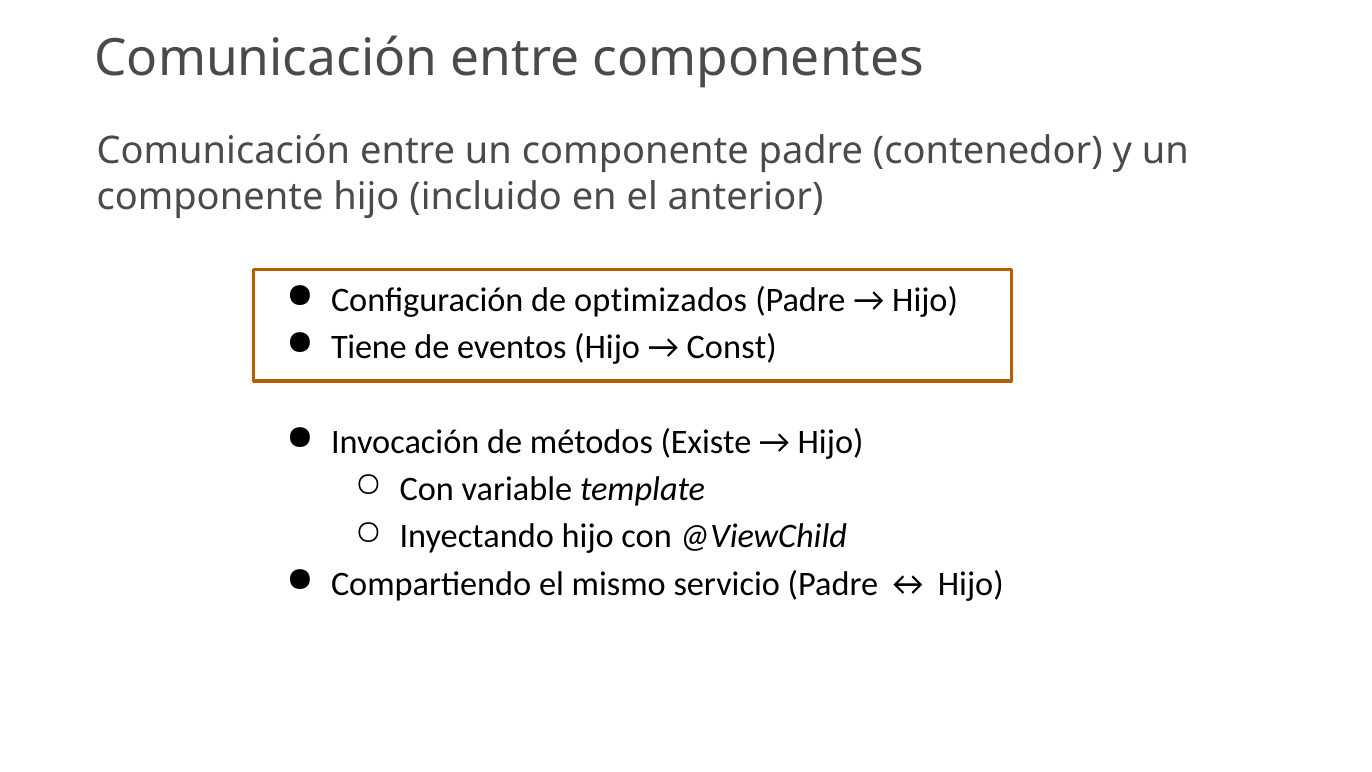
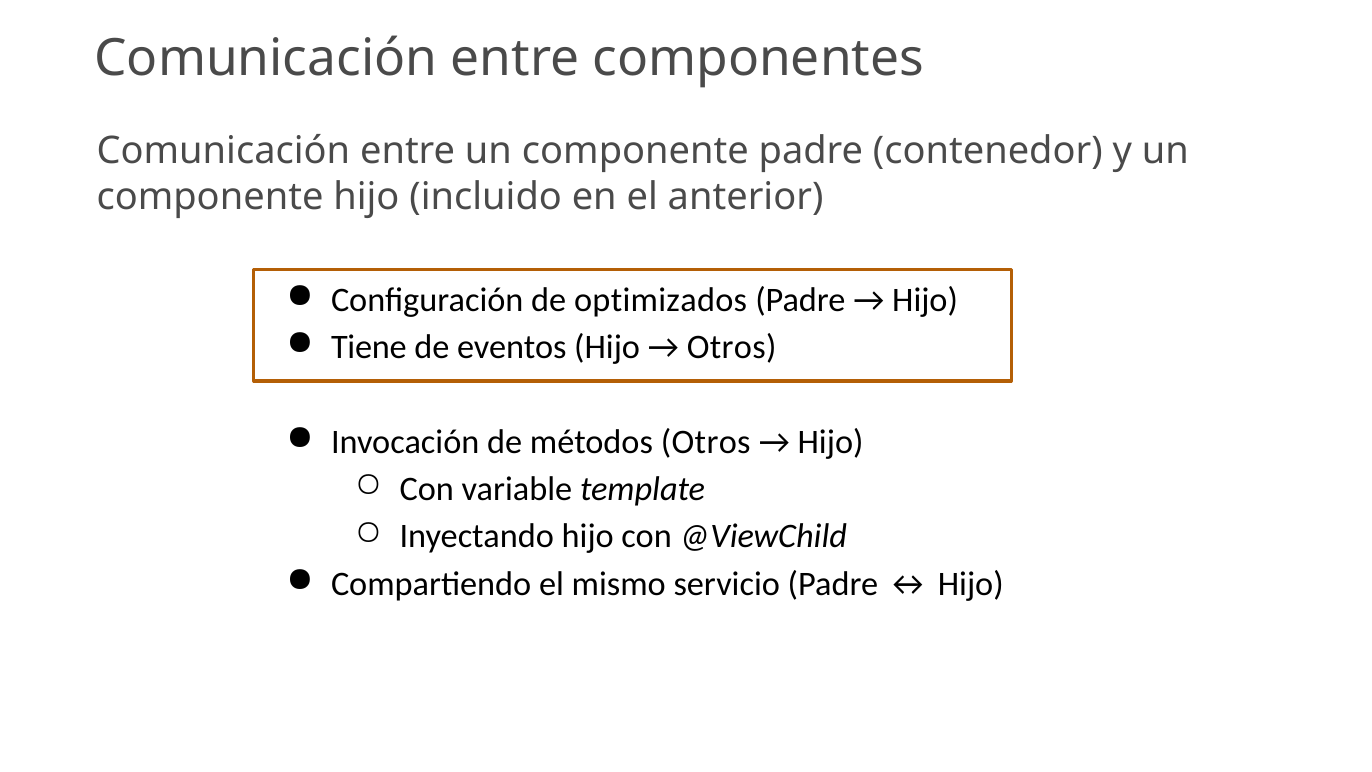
Const: Const -> Otros (732, 347)
métodos Existe: Existe -> Otros (706, 442)
